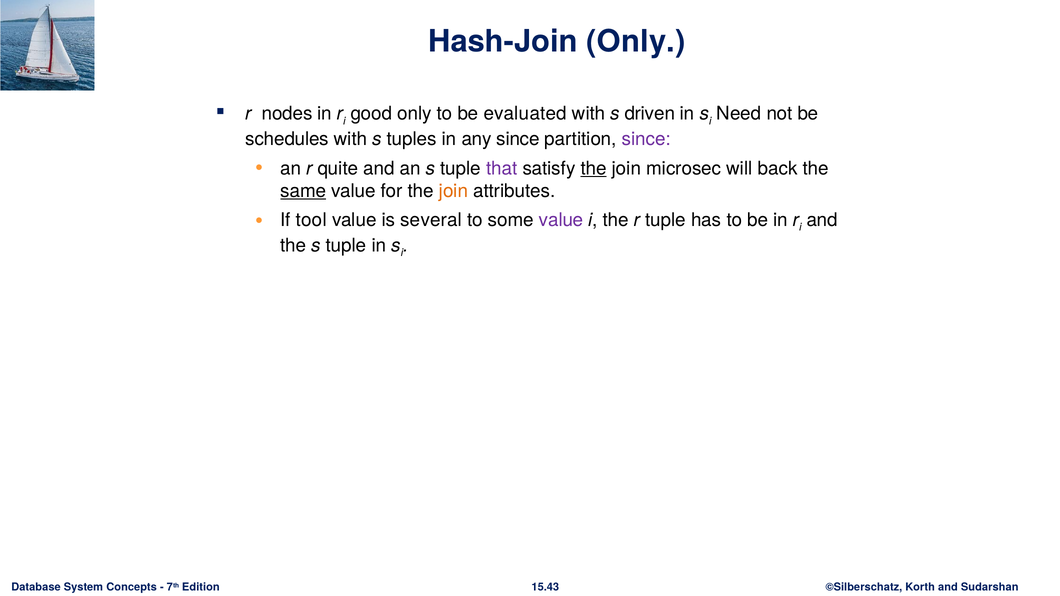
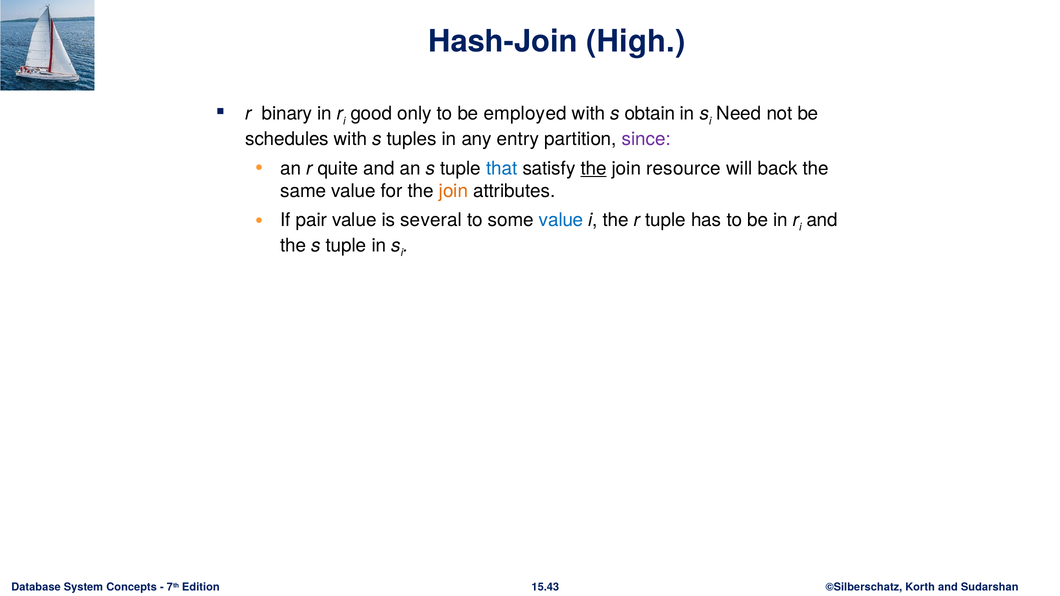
Hash-Join Only: Only -> High (636, 42)
nodes: nodes -> binary (287, 114)
evaluated: evaluated -> employed (525, 114)
driven: driven -> obtain (650, 114)
any since: since -> entry (518, 139)
that colour: purple -> blue (502, 168)
microsec: microsec -> resource (684, 168)
same underline: present -> none (303, 191)
tool: tool -> pair (311, 220)
value colour: purple -> blue (561, 220)
